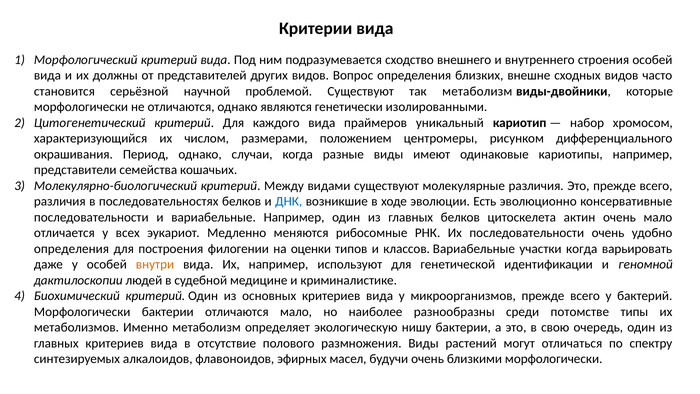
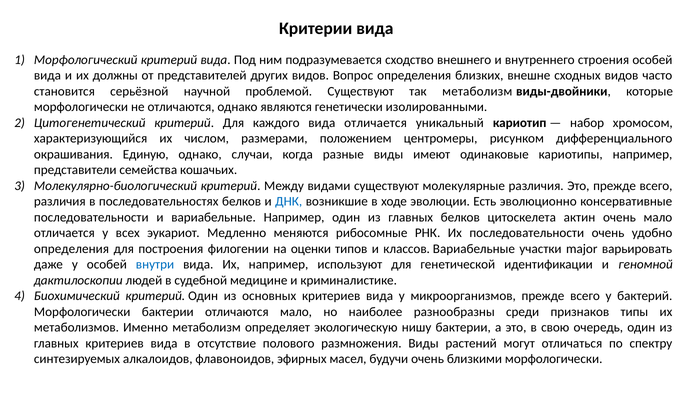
вида праймеров: праймеров -> отличается (376, 123)
Период: Период -> Единую (146, 154)
участки когда: когда -> major (582, 249)
внутри colour: orange -> blue (155, 264)
потомстве: потомстве -> признаков (580, 312)
